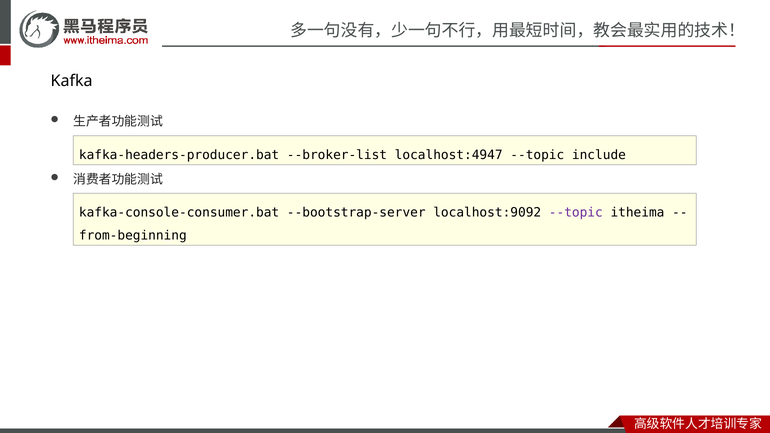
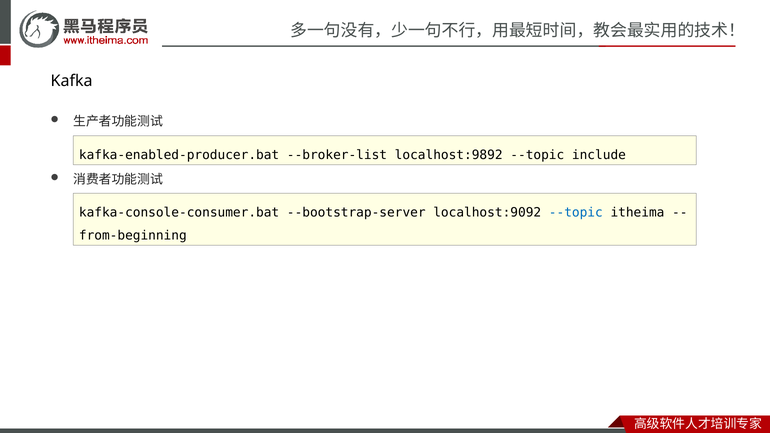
kafka-headers-producer.bat: kafka-headers-producer.bat -> kafka-enabled-producer.bat (179, 155)
localhost:4947: localhost:4947 -> localhost:9892 (449, 155)
--topic colour: purple -> blue (576, 212)
